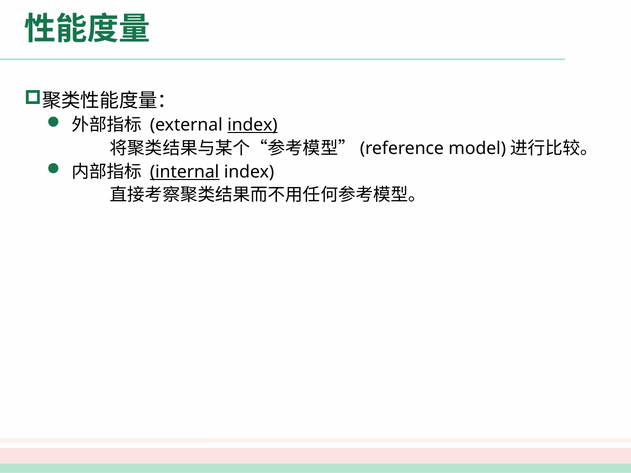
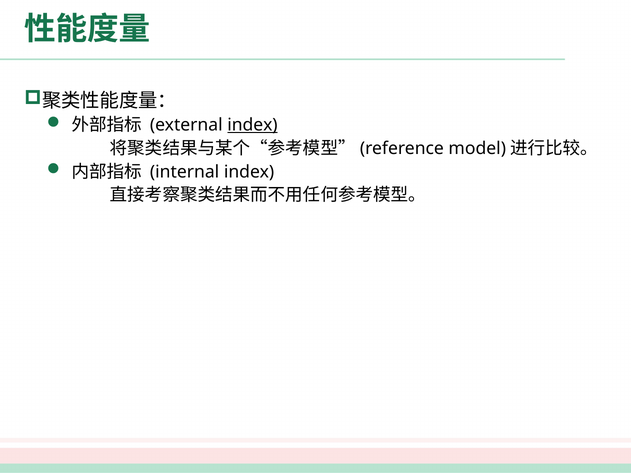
internal underline: present -> none (185, 172)
